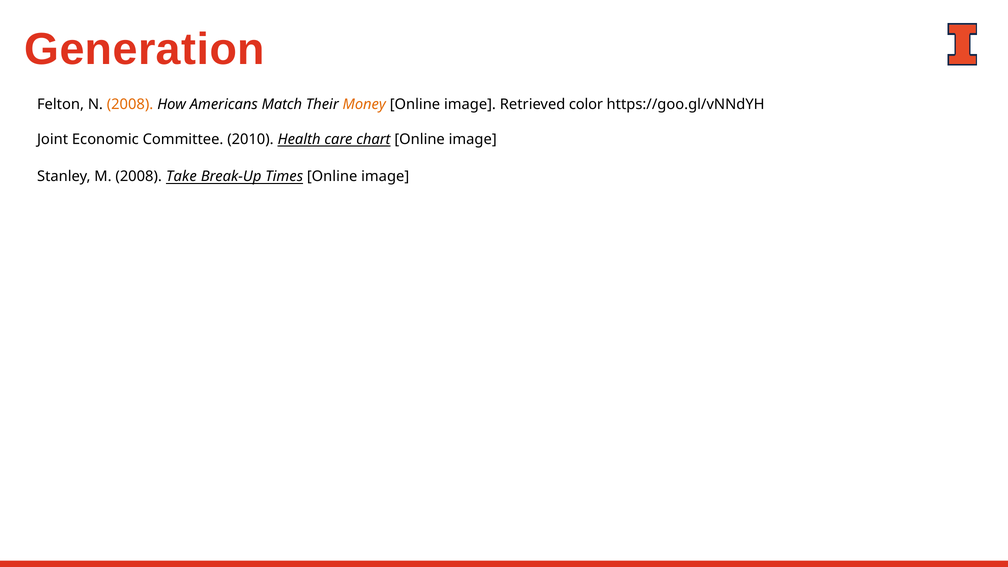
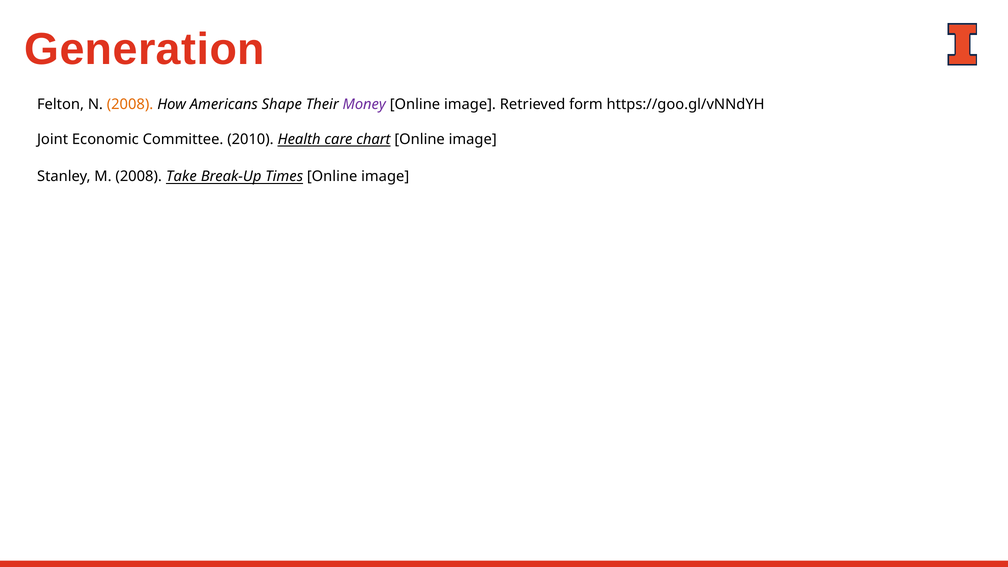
Match: Match -> Shape (282, 104)
Money colour: orange -> purple (364, 104)
color: color -> form (586, 104)
